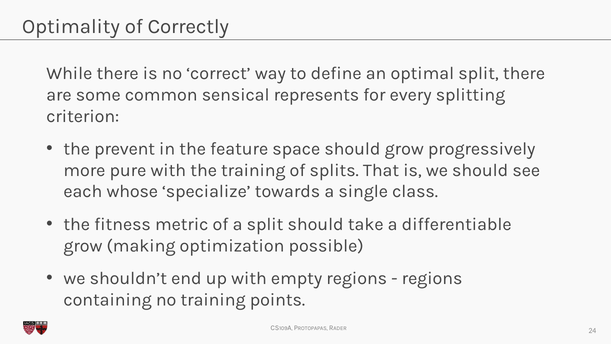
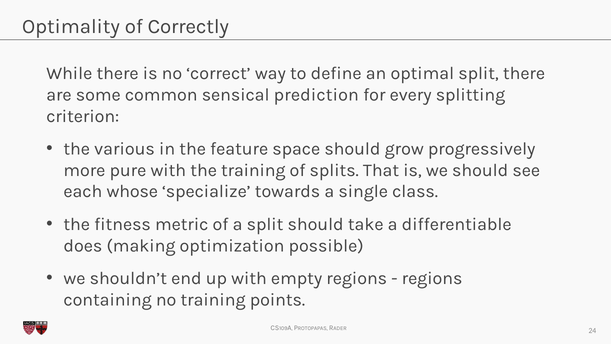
represents: represents -> prediction (316, 95)
prevent: prevent -> various (125, 149)
grow: grow -> does (83, 245)
